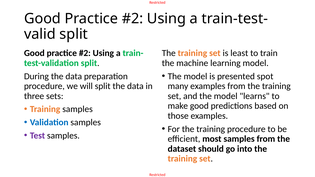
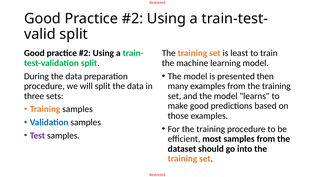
spot: spot -> then (265, 76)
